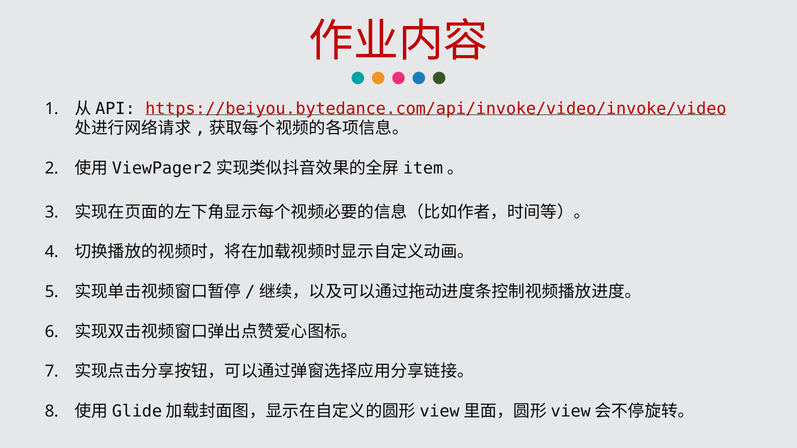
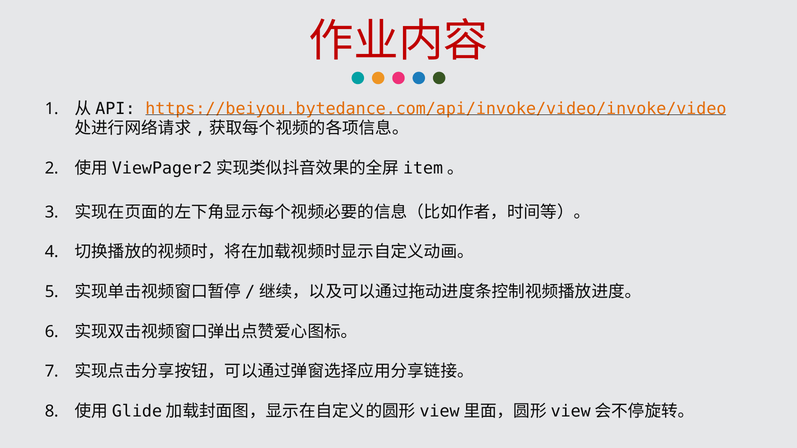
https://beiyou.bytedance.com/api/invoke/video/invoke/video colour: red -> orange (436, 109)
